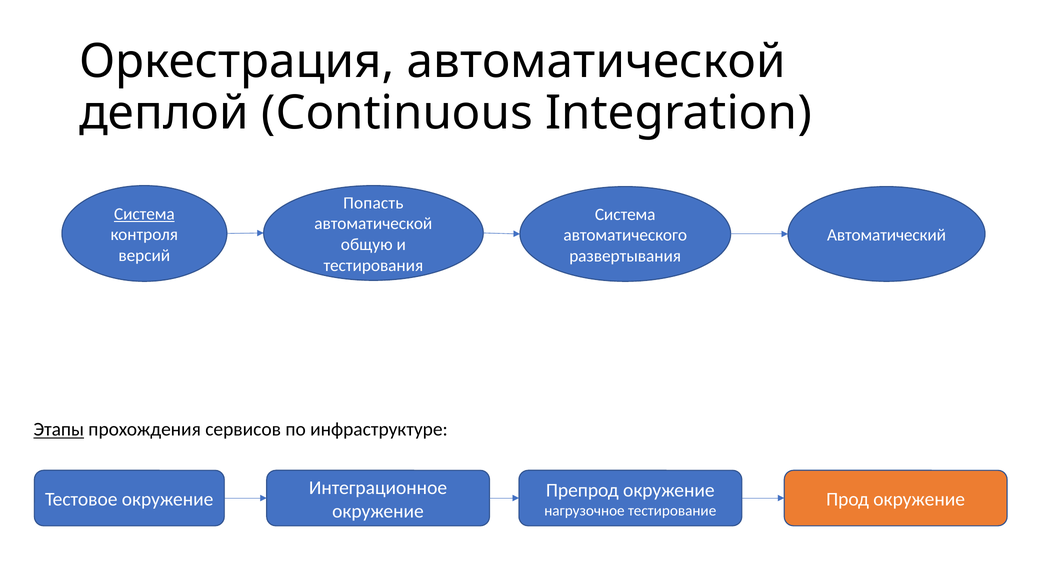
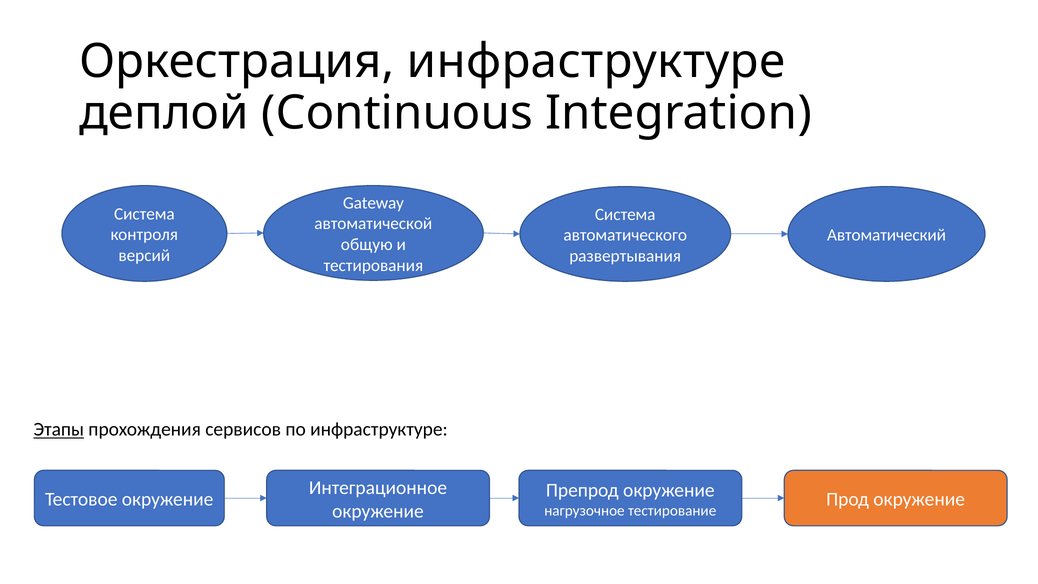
Оркестрация автоматической: автоматической -> инфраструктуре (596, 61)
Попасть: Попасть -> Gateway (373, 203)
Система underline: present -> none (144, 214)
